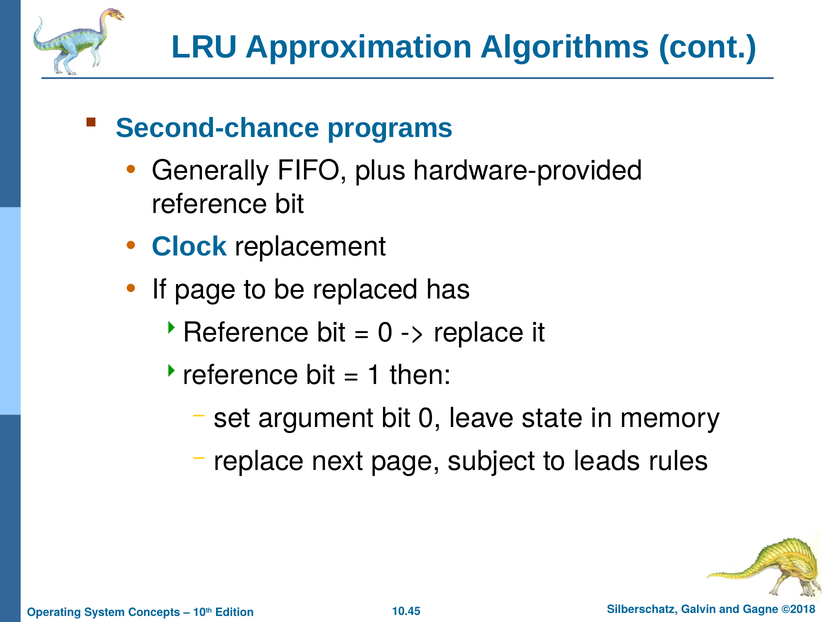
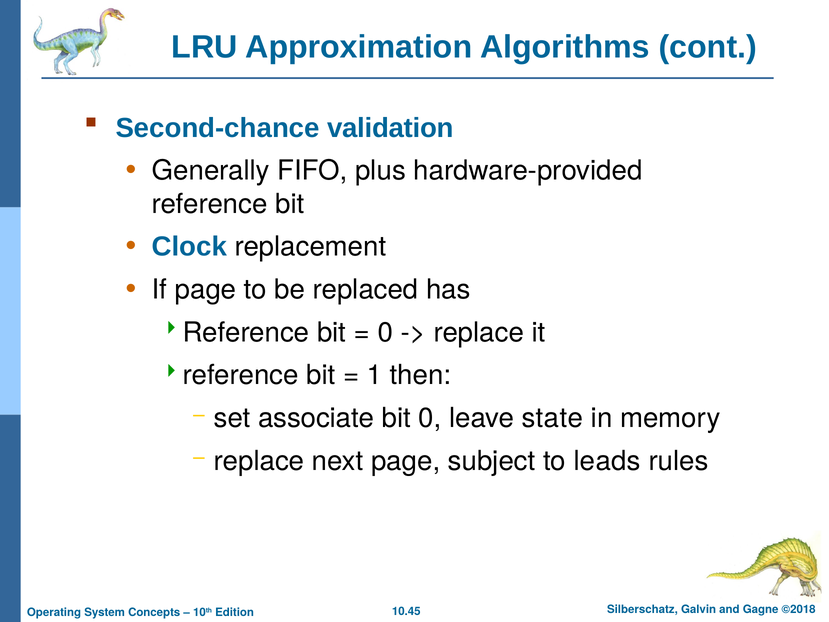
programs: programs -> validation (390, 128)
argument: argument -> associate (316, 418)
